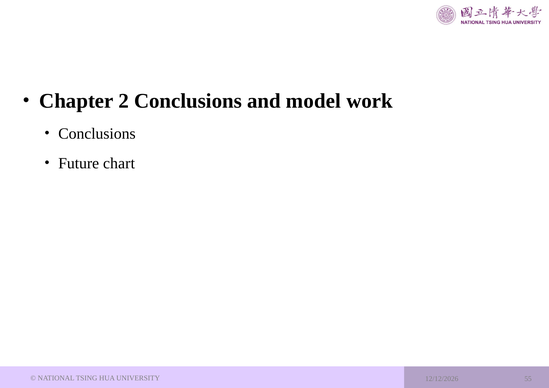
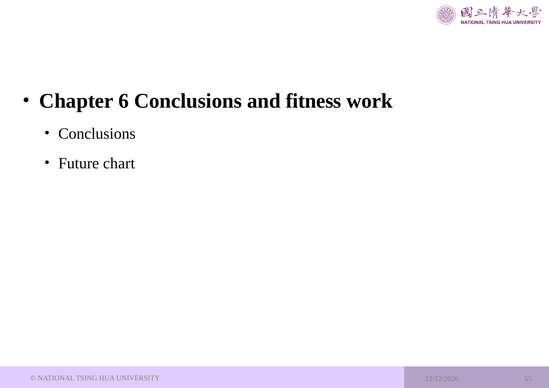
2: 2 -> 6 (124, 101)
model: model -> fitness (314, 101)
